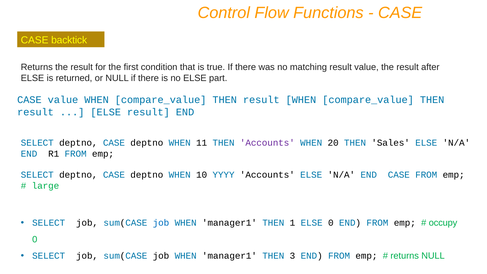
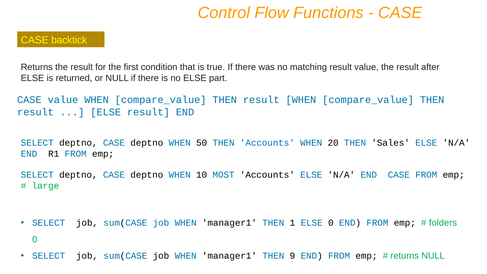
11: 11 -> 50 (202, 143)
Accounts colour: purple -> blue (267, 143)
YYYY: YYYY -> MOST (224, 175)
occupy: occupy -> folders (443, 223)
3: 3 -> 9 (292, 256)
